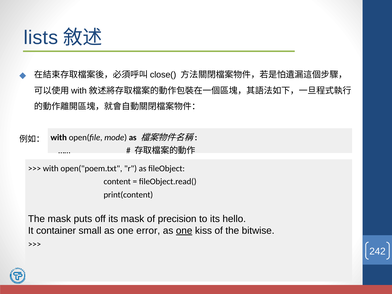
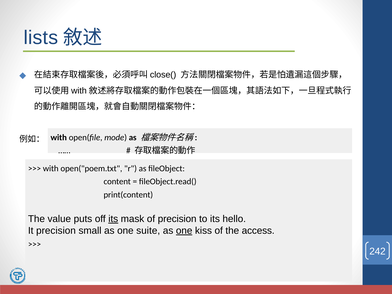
The mask: mask -> value (59, 219)
its underline: none -> present (113, 219)
It container: container -> precision (56, 231)
error: error -> suite (148, 231)
bitwise: bitwise -> access (258, 231)
